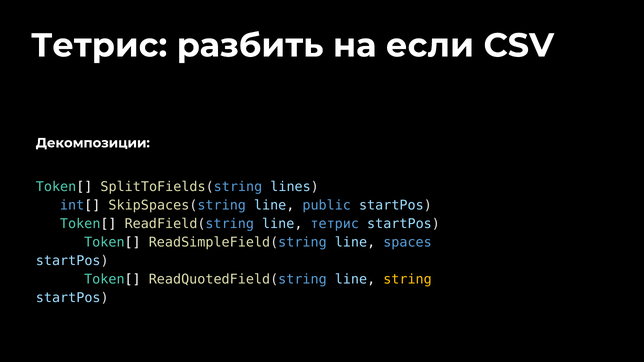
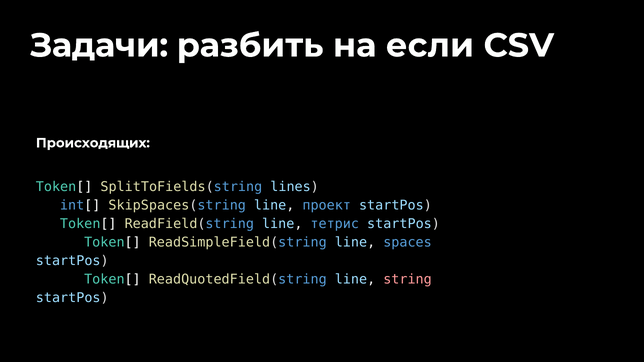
Тетрис: Тетрис -> Задачи (99, 46)
Декомпозиции: Декомпозиции -> Происходящих (93, 143)
public: public -> проект (327, 205)
string colour: yellow -> pink (408, 279)
